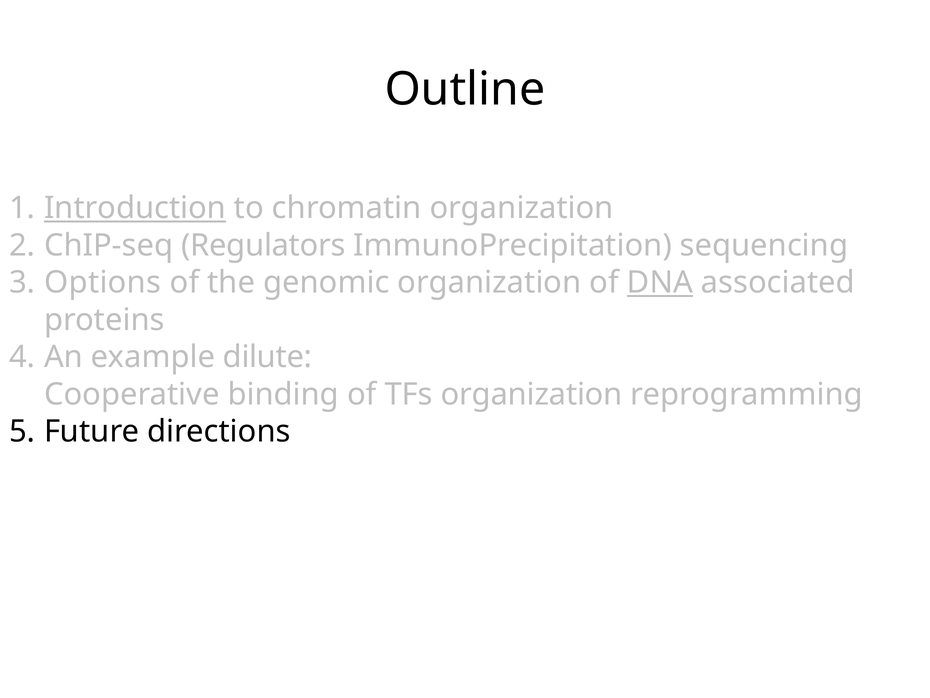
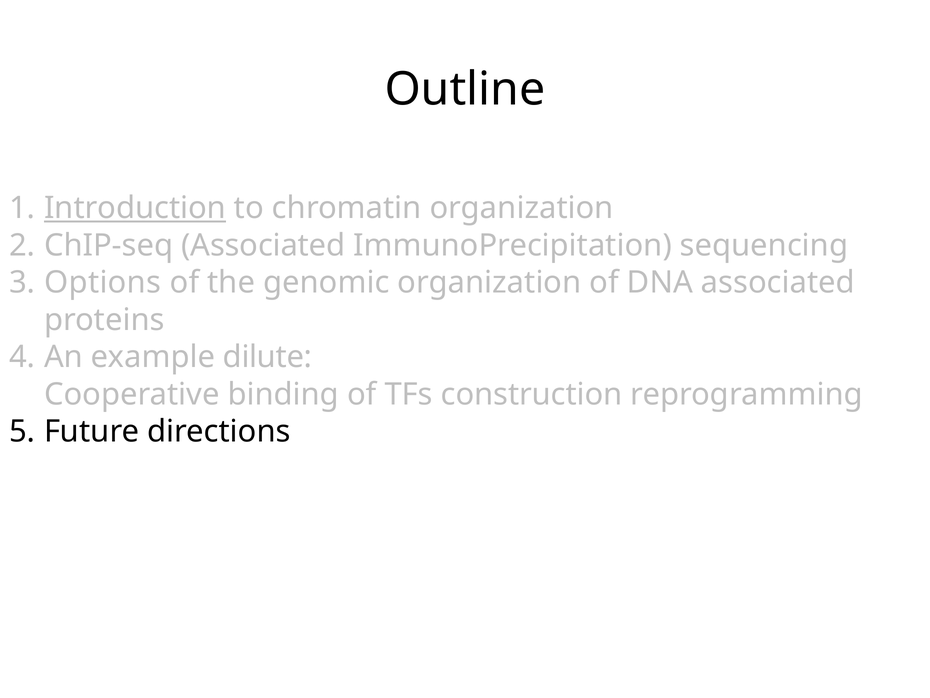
ChIP-seq Regulators: Regulators -> Associated (263, 245)
DNA underline: present -> none (660, 282)
TFs organization: organization -> construction (532, 394)
